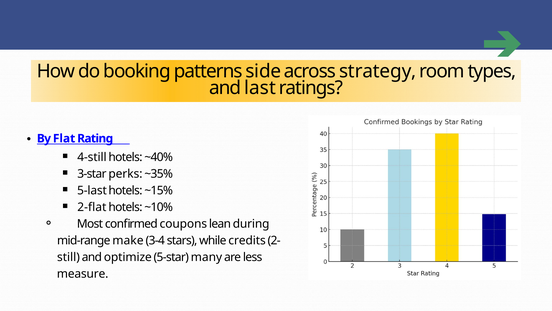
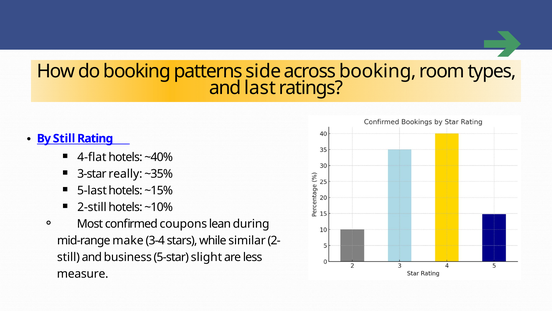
across strategy: strategy -> booking (378, 71)
By Flat: Flat -> Still (64, 138)
4-still: 4-still -> 4-flat (92, 157)
perks: perks -> really (125, 173)
2-flat: 2-flat -> 2-still (92, 207)
credits: credits -> similar (247, 240)
optimize: optimize -> business (128, 257)
many: many -> slight (206, 257)
